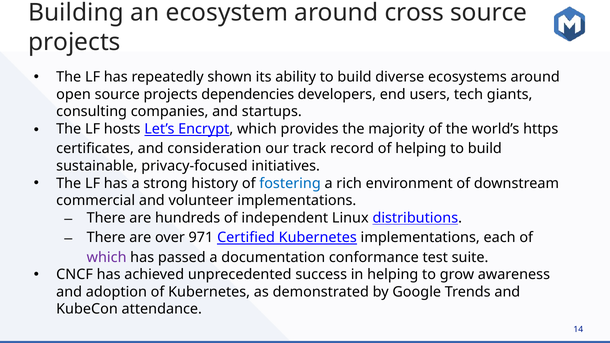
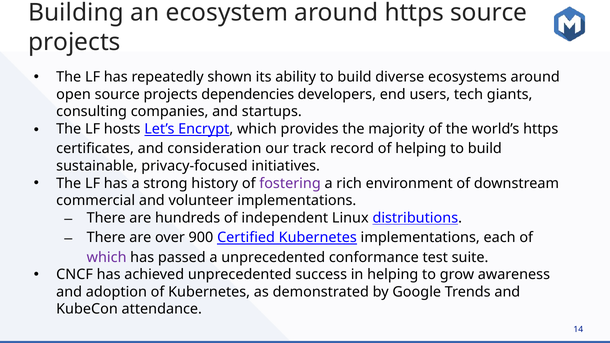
around cross: cross -> https (414, 13)
fostering colour: blue -> purple (290, 183)
971: 971 -> 900 (201, 238)
a documentation: documentation -> unprecedented (273, 257)
